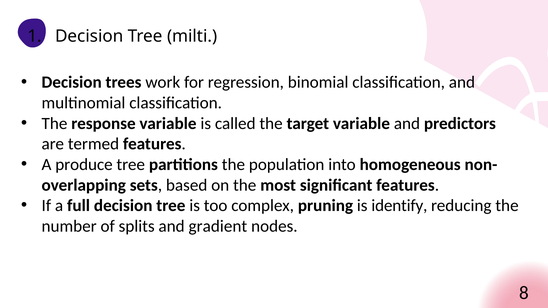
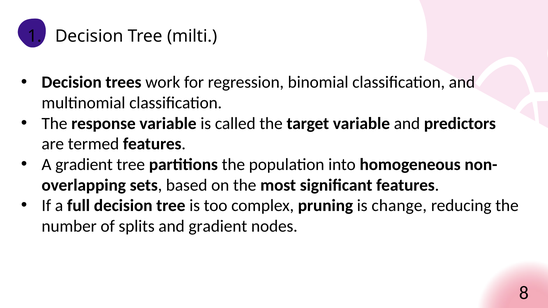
A produce: produce -> gradient (84, 165)
identify: identify -> change (399, 206)
